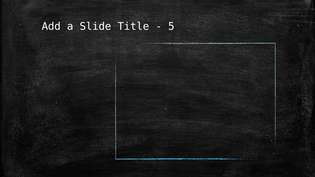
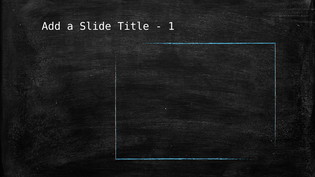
5: 5 -> 1 (171, 27)
